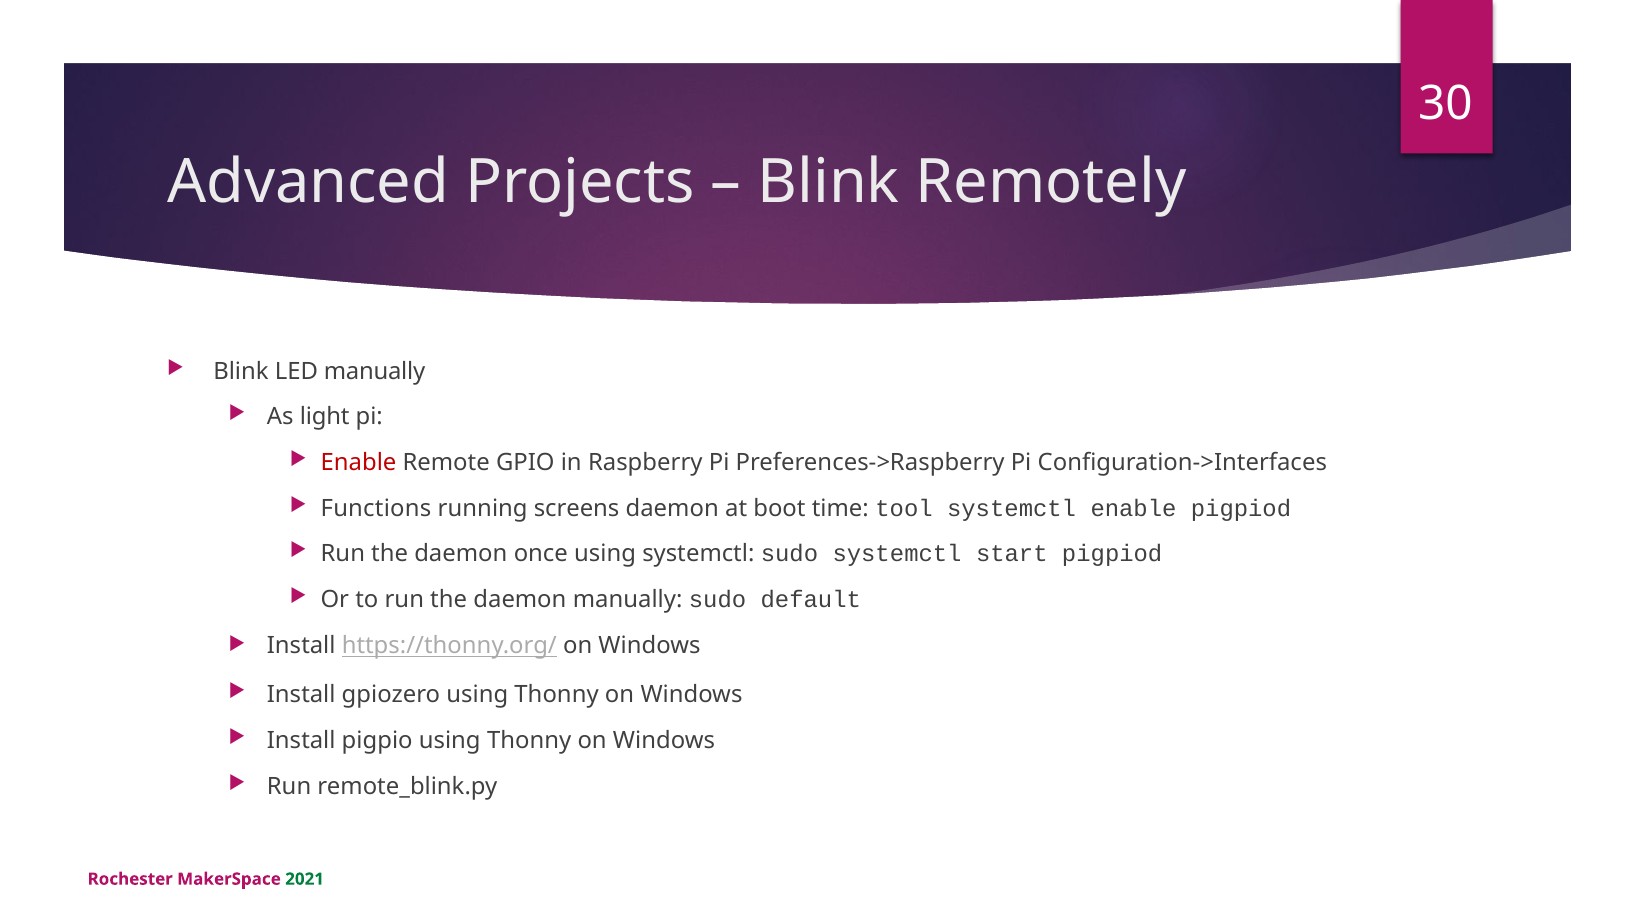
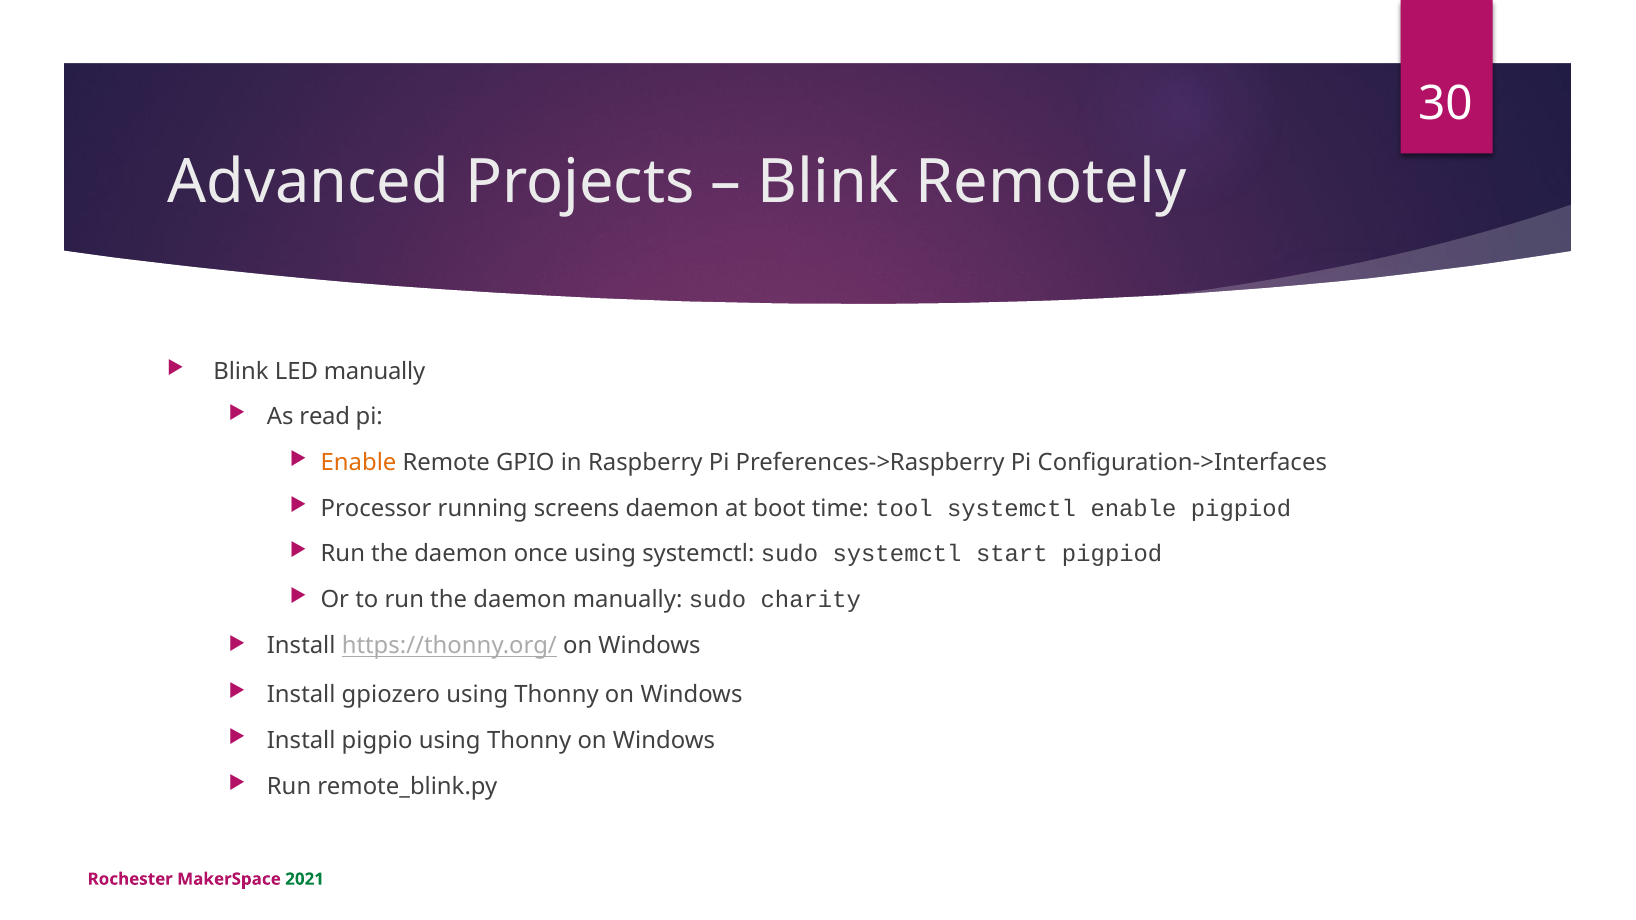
light: light -> read (325, 417)
Enable colour: red -> orange (358, 463)
Functions: Functions -> Processor (376, 509)
default: default -> charity (811, 600)
